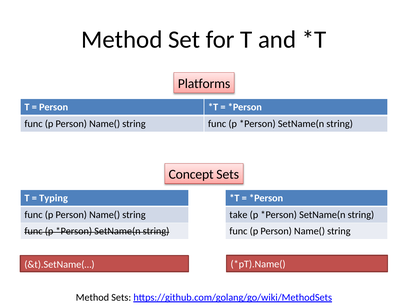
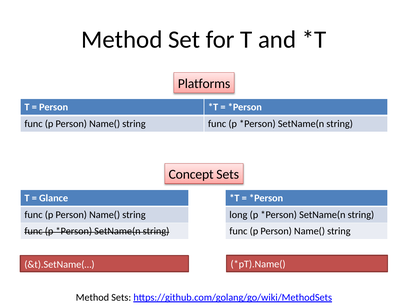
Typing: Typing -> Glance (54, 198)
take: take -> long (238, 215)
